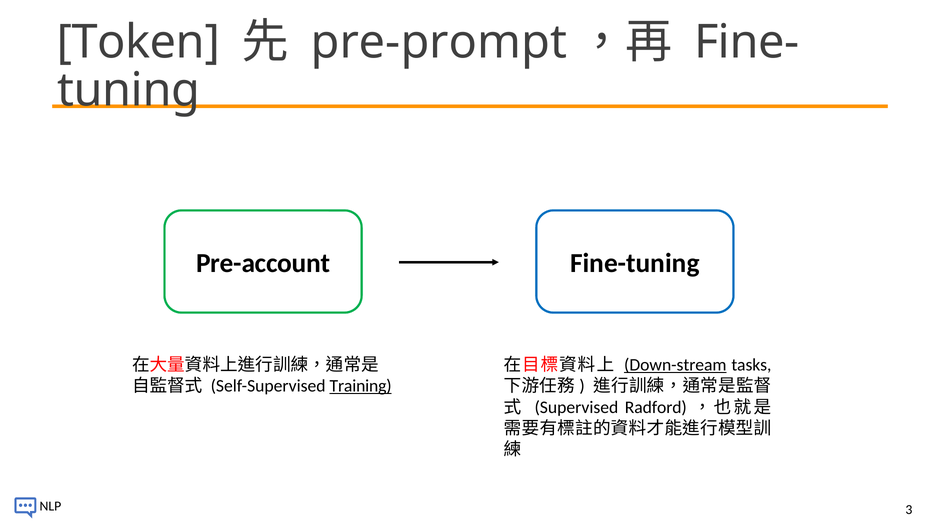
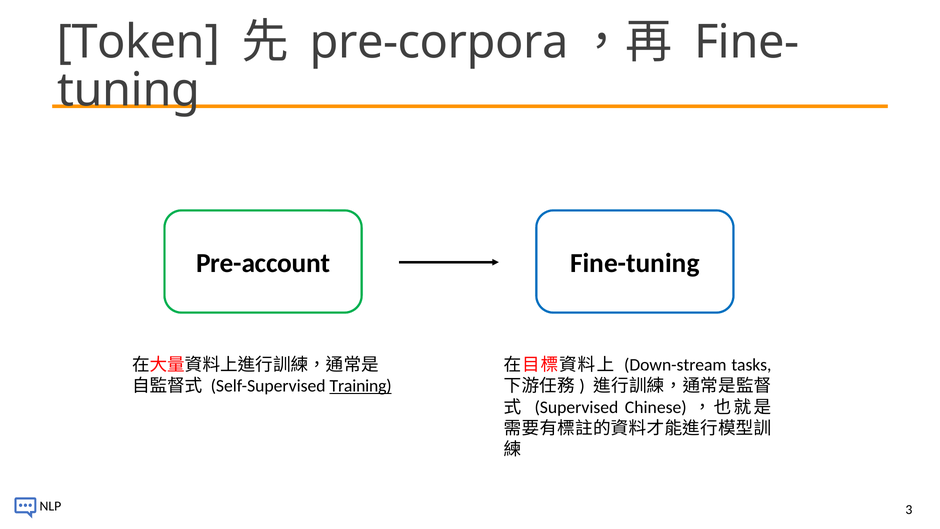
pre-prompt: pre-prompt -> pre-corpora (439, 42)
Down-stream underline: present -> none (675, 365)
Radford: Radford -> Chinese (656, 407)
